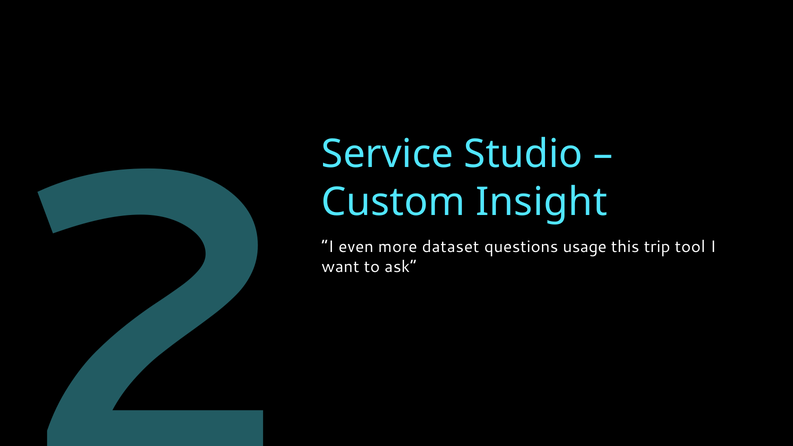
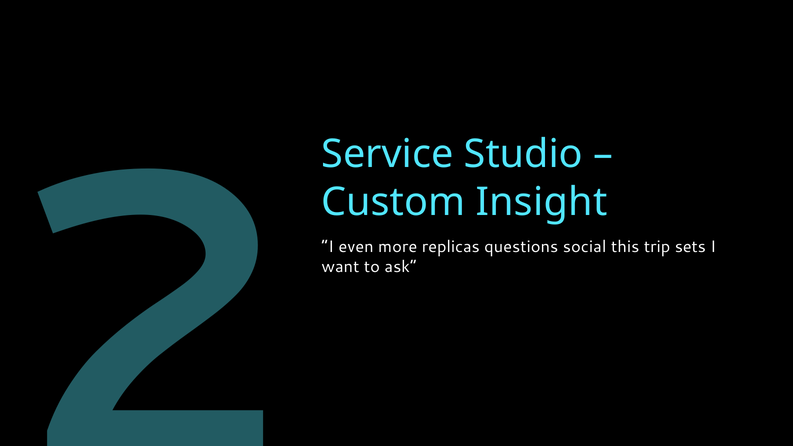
dataset: dataset -> replicas (451, 247)
usage: usage -> social (585, 247)
tool: tool -> sets (690, 247)
